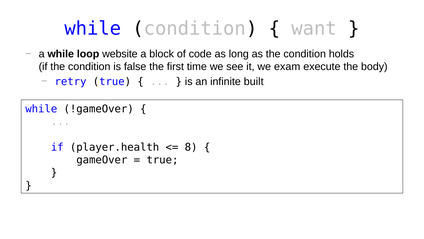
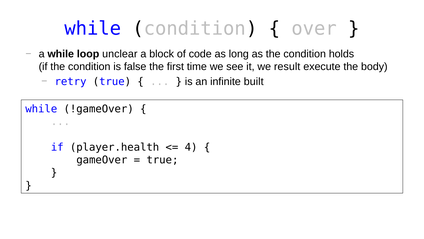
want: want -> over (314, 29)
website: website -> unclear (120, 54)
exam: exam -> result (287, 67)
8: 8 -> 4 (191, 147)
